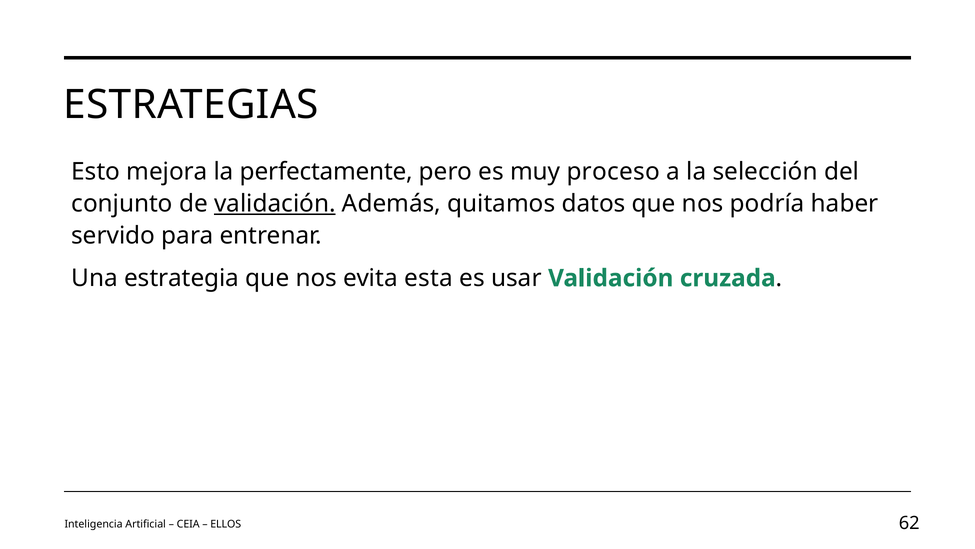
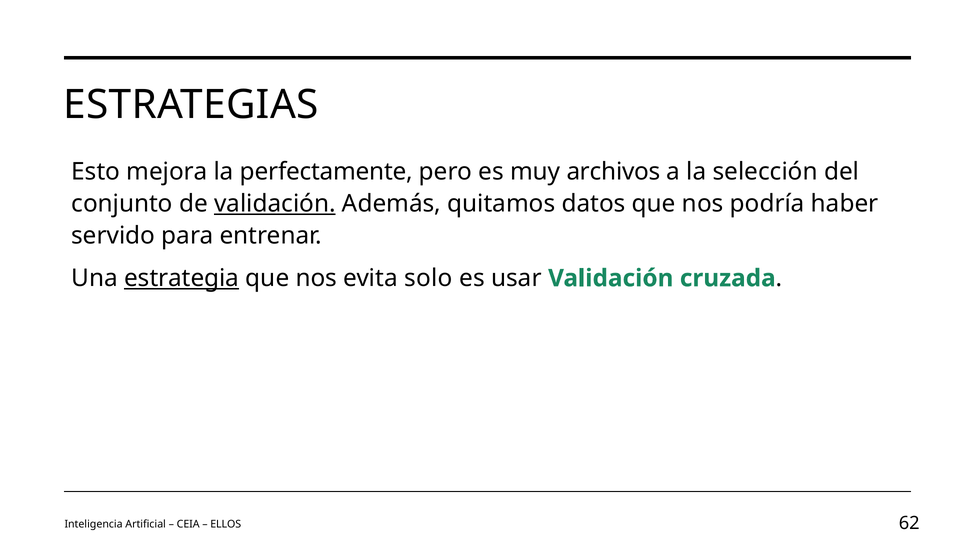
proceso: proceso -> archivos (614, 171)
estrategia underline: none -> present (182, 278)
esta: esta -> solo (428, 278)
